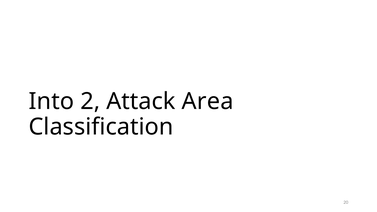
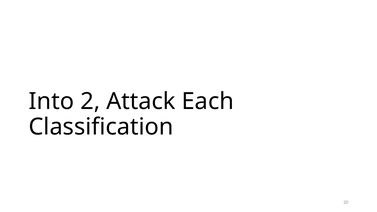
Area: Area -> Each (208, 101)
